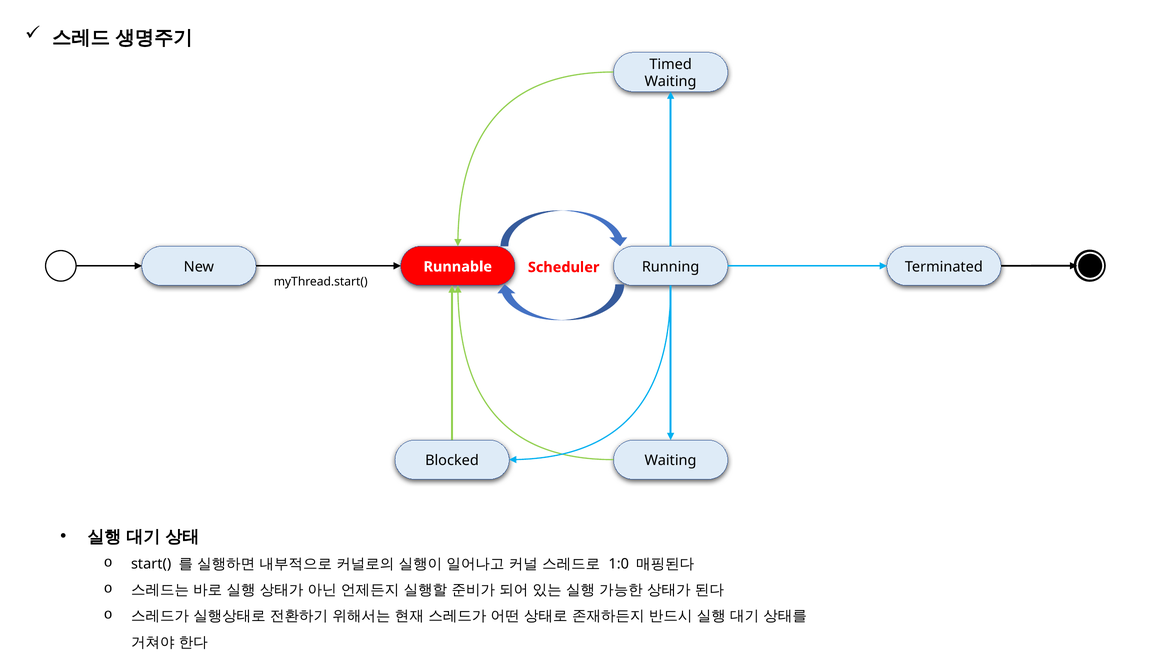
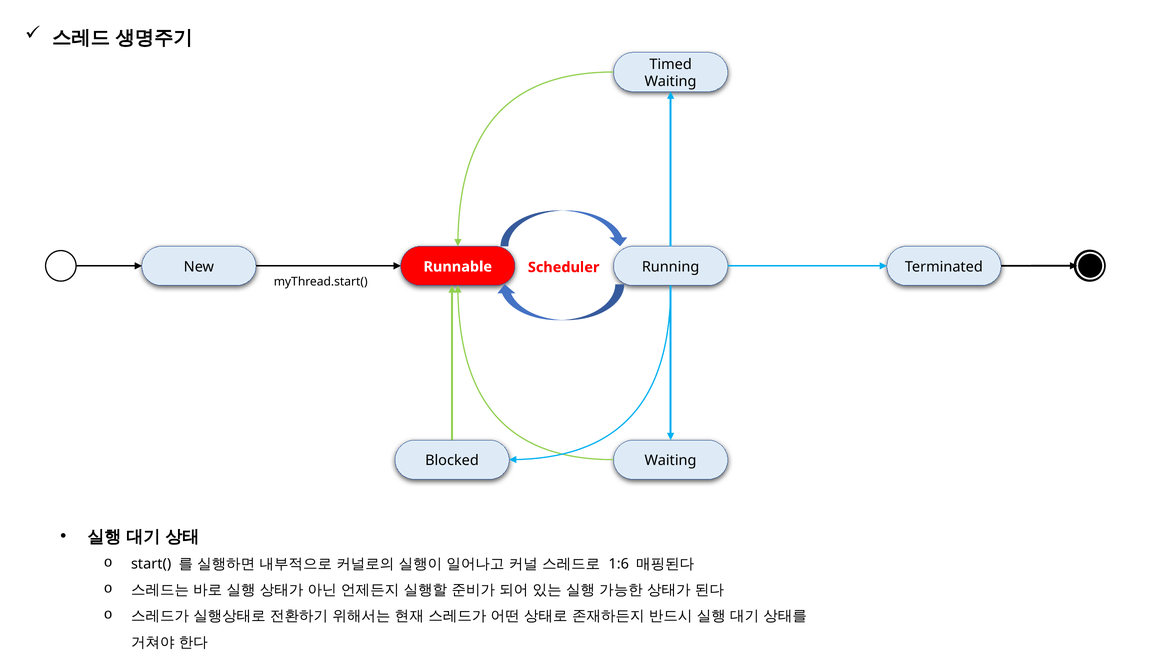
1:0: 1:0 -> 1:6 (619, 564)
